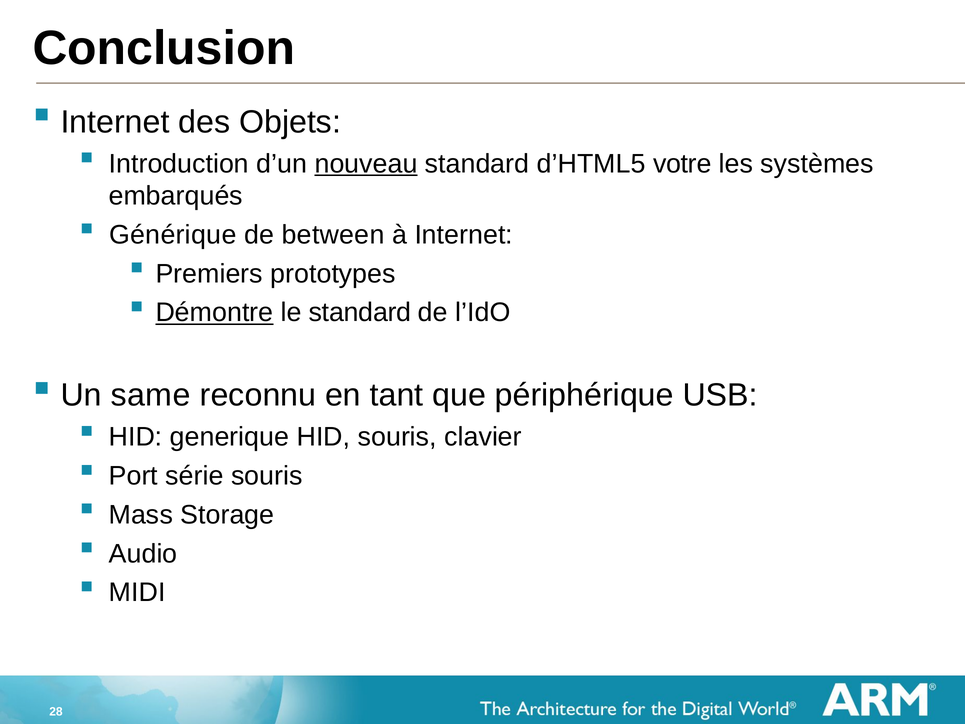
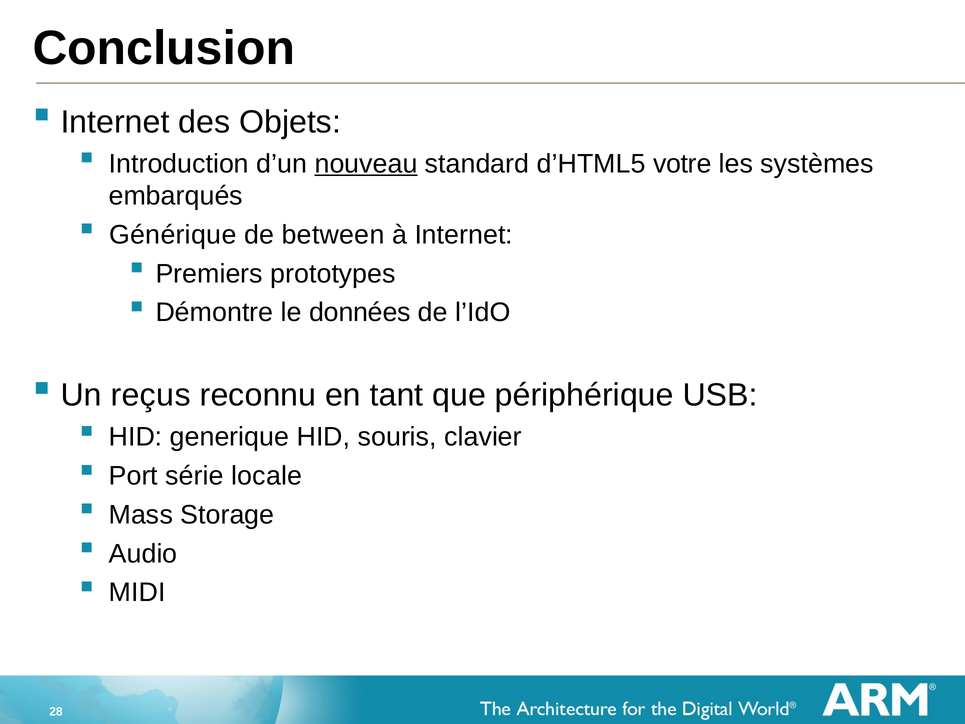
Démontre underline: present -> none (214, 313)
le standard: standard -> données (360, 313)
same: same -> reçus (151, 395)
série souris: souris -> locale (267, 476)
